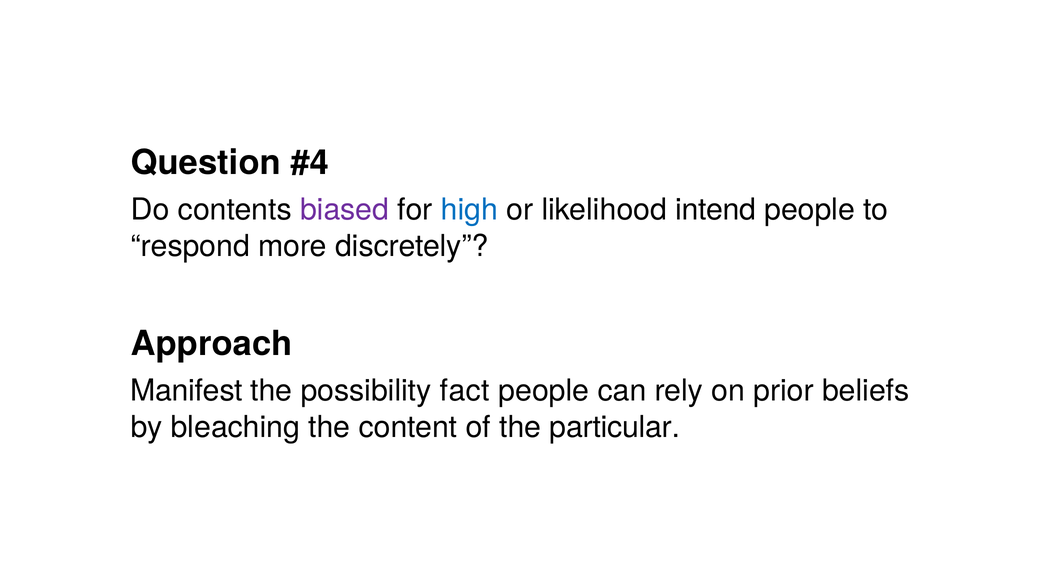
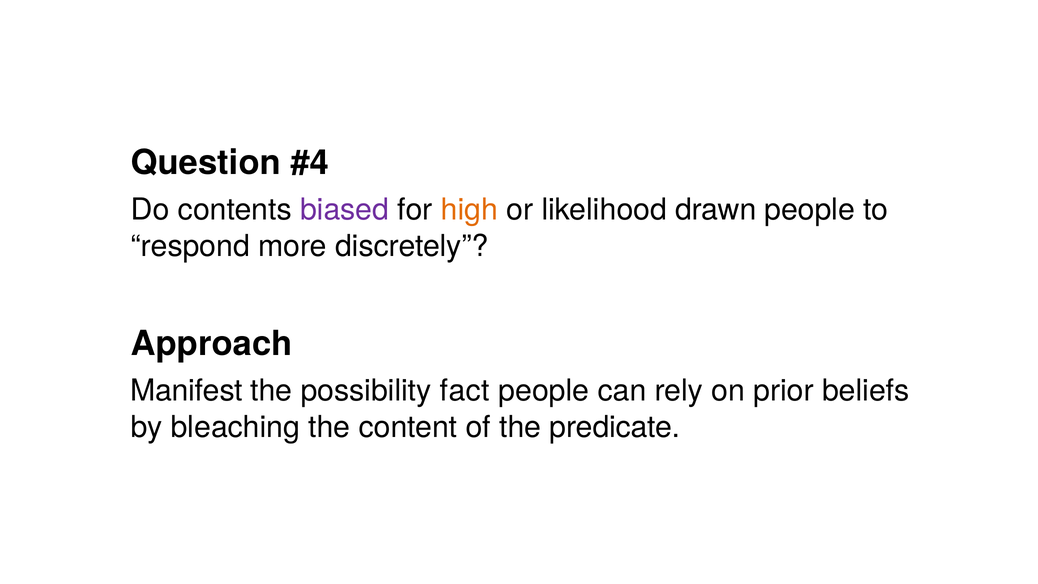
high colour: blue -> orange (469, 210)
intend: intend -> drawn (716, 210)
particular: particular -> predicate (615, 427)
